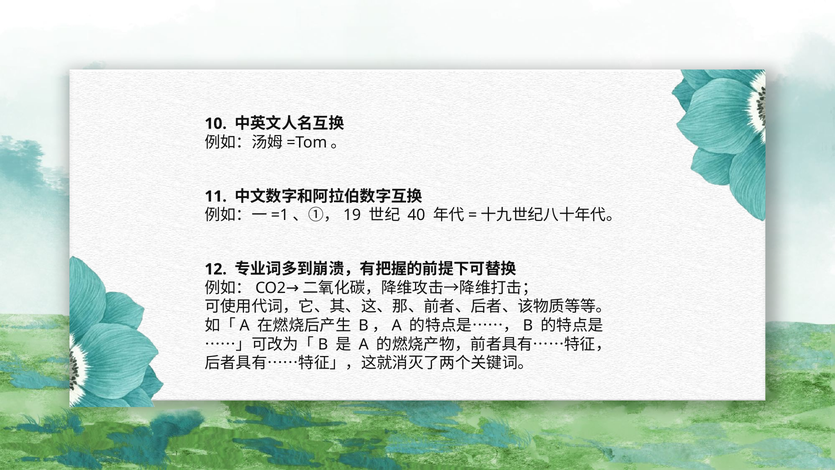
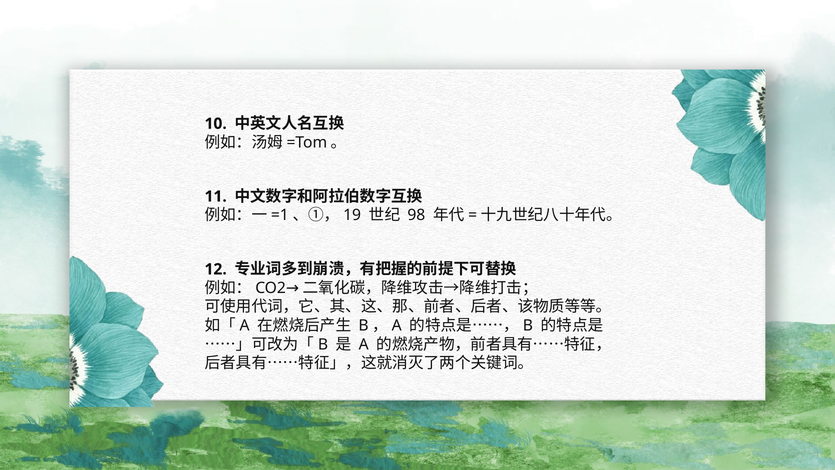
40: 40 -> 98 (416, 215)
